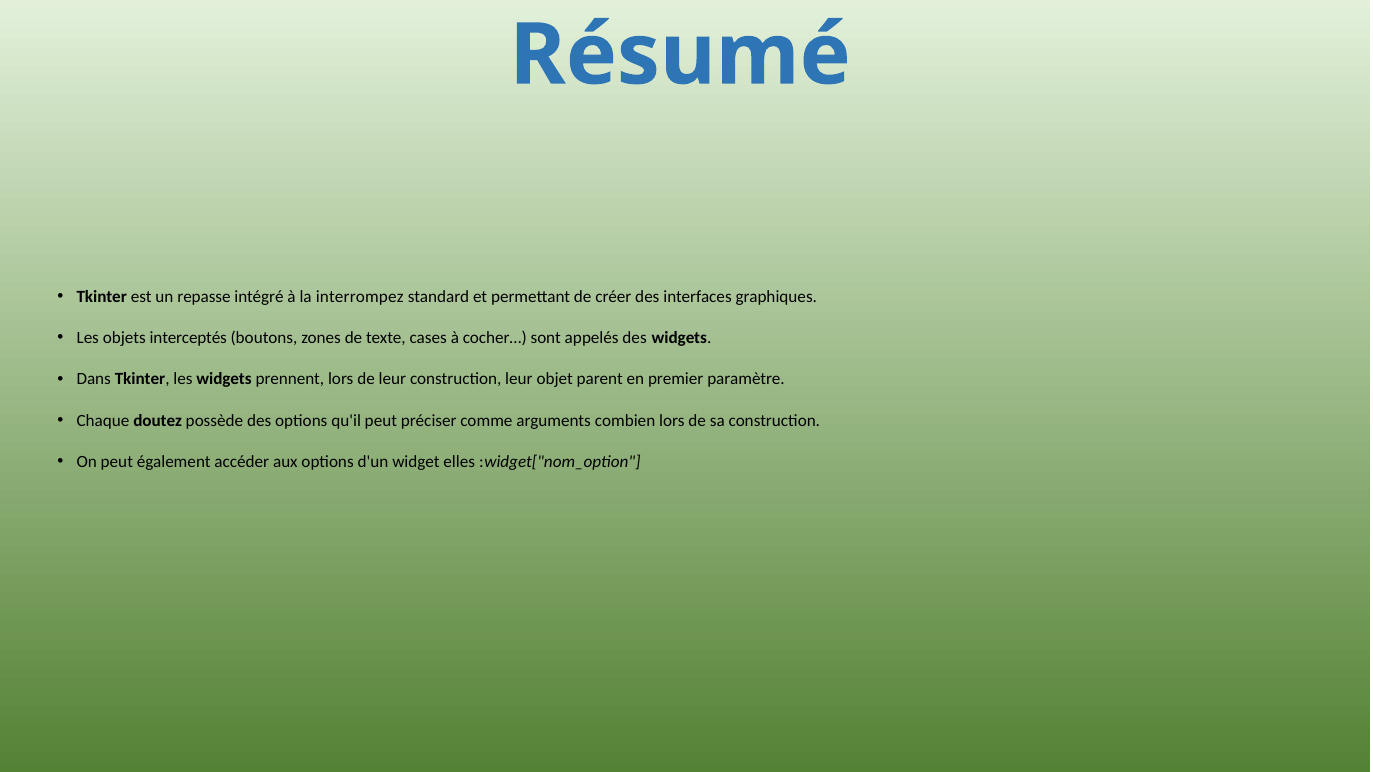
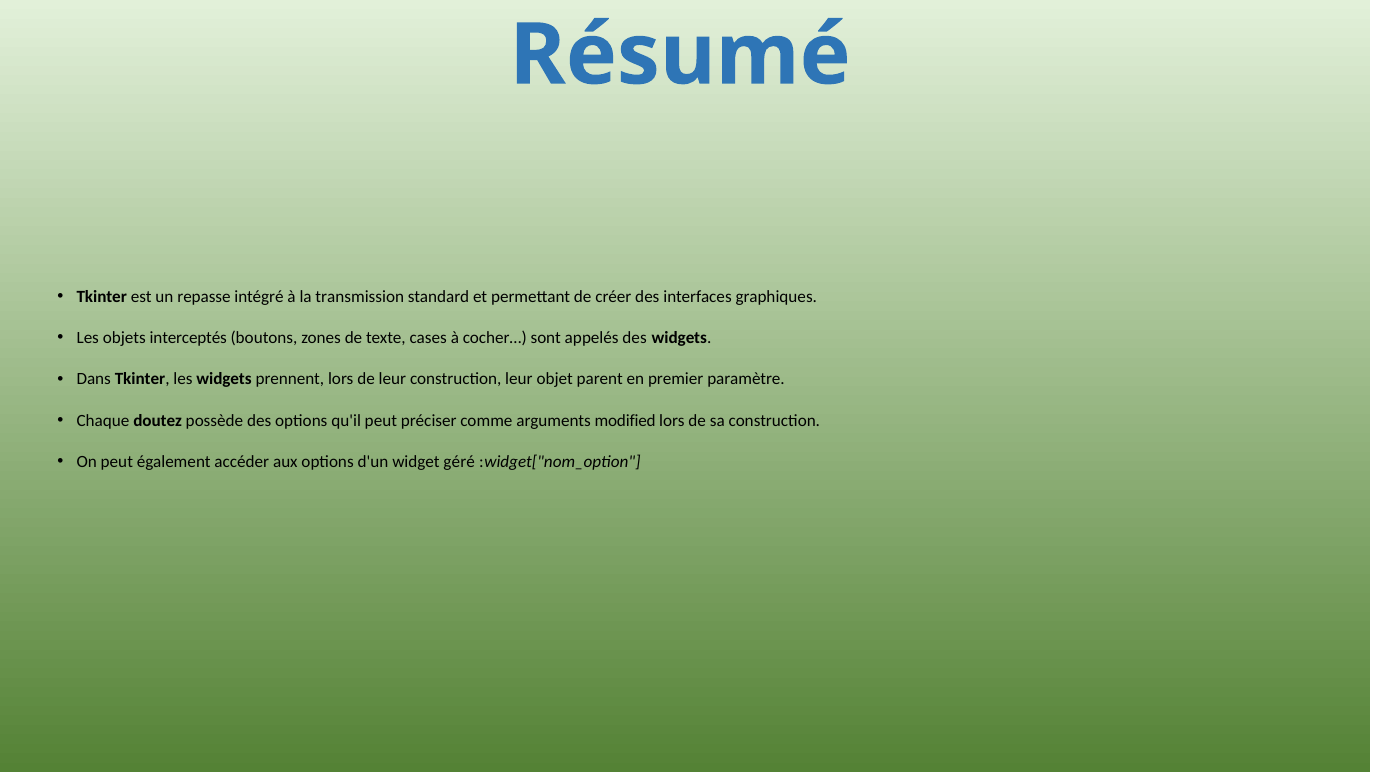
interrompez: interrompez -> transmission (360, 297)
combien: combien -> modified (625, 421)
elles: elles -> géré (459, 462)
